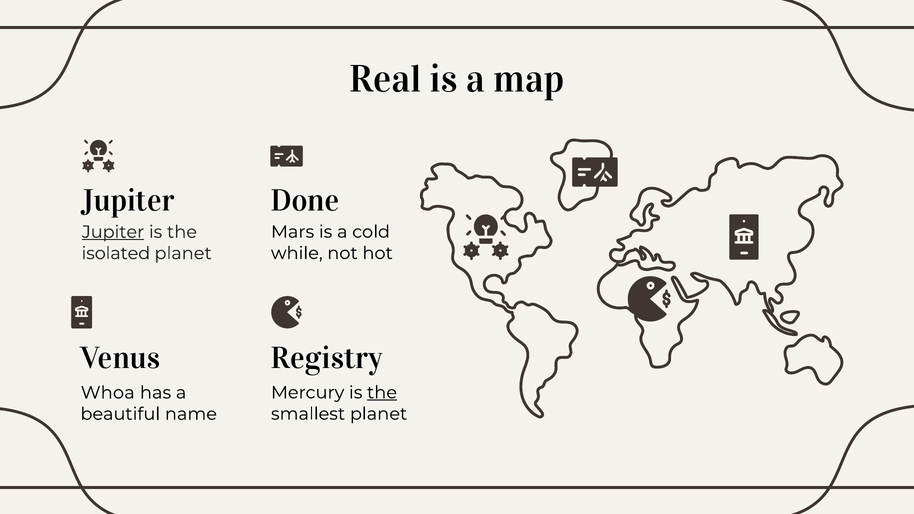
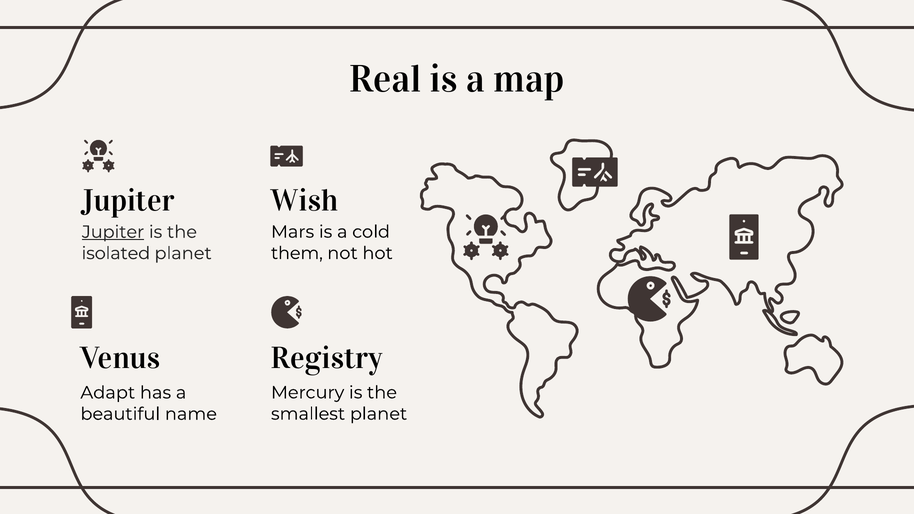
Done: Done -> Wish (305, 201)
while: while -> them (297, 253)
the underline: present -> none (382, 393)
Whoa: Whoa -> Adapt (108, 393)
